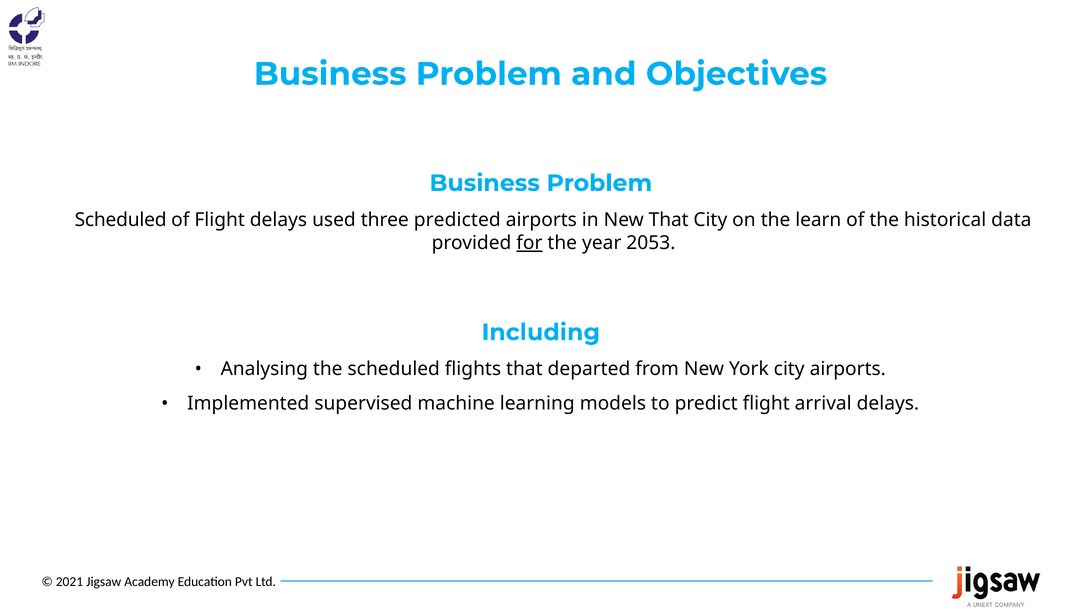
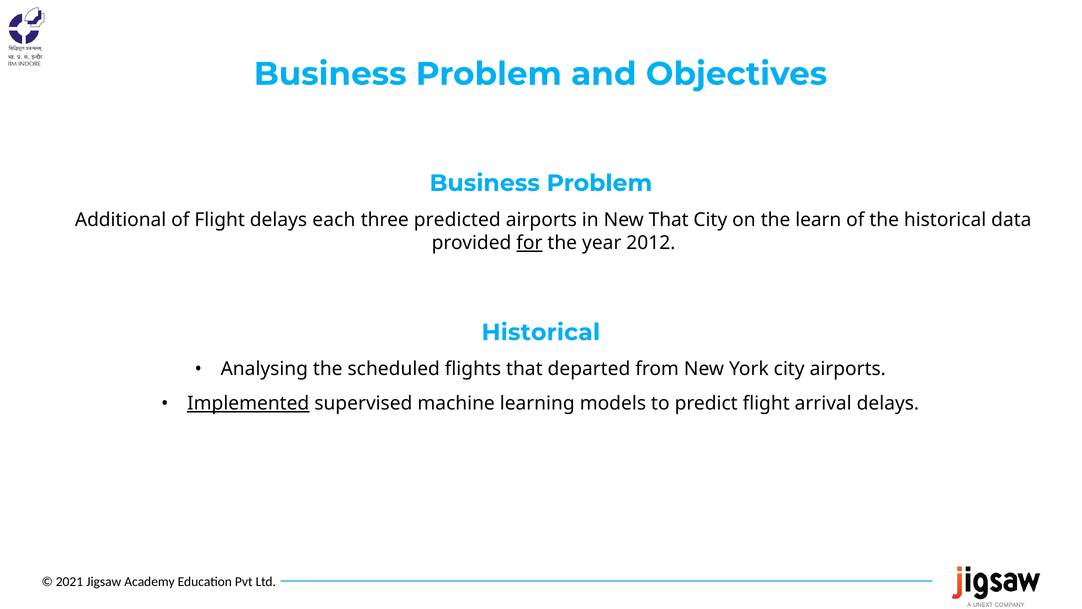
Scheduled: Scheduled -> Additional (121, 220)
used: used -> each (334, 220)
2053: 2053 -> 2012 (651, 243)
Including: Including -> Historical (541, 332)
Implemented underline: none -> present (248, 403)
